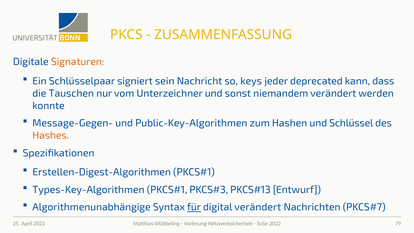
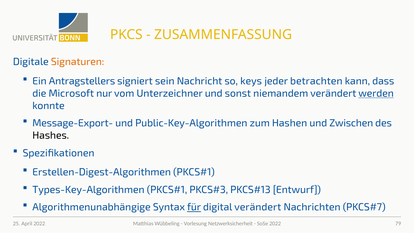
Schlüsselpaar: Schlüsselpaar -> Antragstellers (82, 81)
deprecated: deprecated -> betrachten (316, 81)
Tauschen: Tauschen -> Microsoft (71, 93)
werden underline: none -> present (376, 93)
Message-Gegen-: Message-Gegen- -> Message-Export- (73, 123)
Schlüssel: Schlüssel -> Zwischen (351, 123)
Hashes colour: orange -> black (51, 135)
